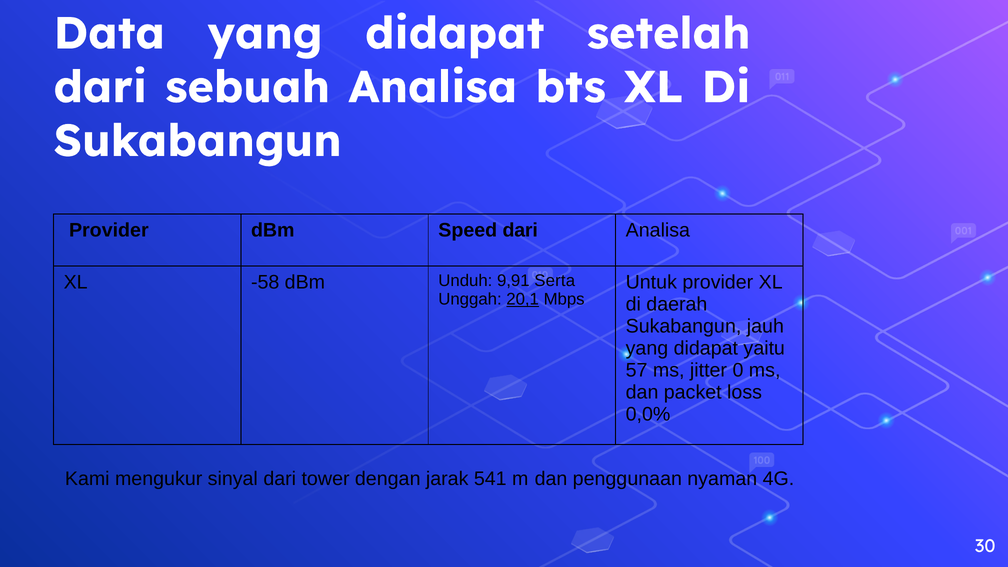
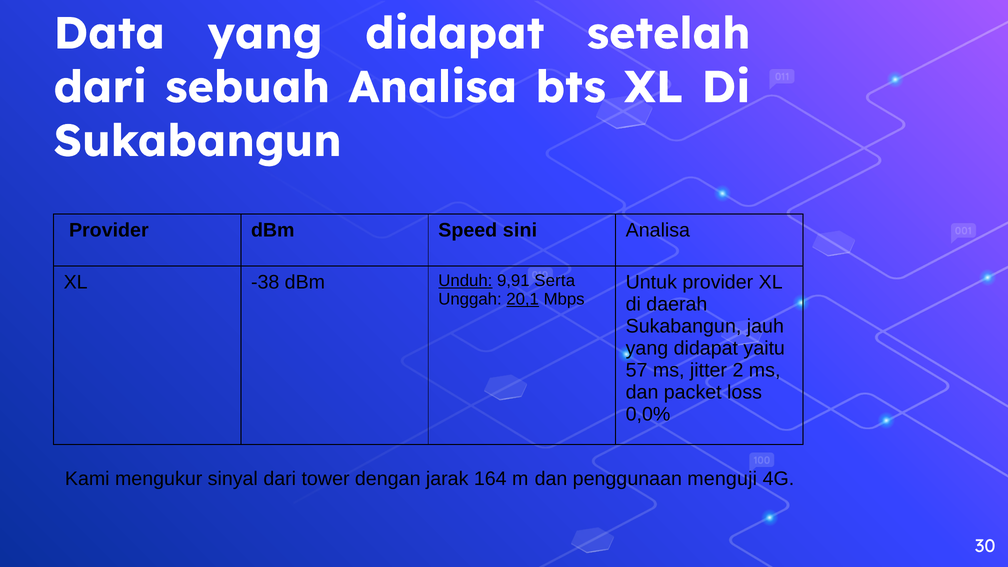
Speed dari: dari -> sini (520, 230)
-58: -58 -> -38 (265, 282)
Unduh underline: none -> present (465, 281)
0: 0 -> 2 (738, 370)
541: 541 -> 164 (490, 479)
nyaman: nyaman -> menguji (722, 479)
